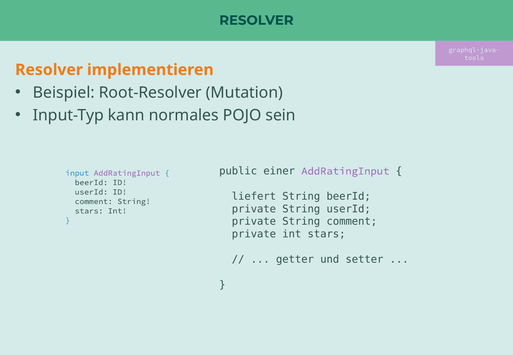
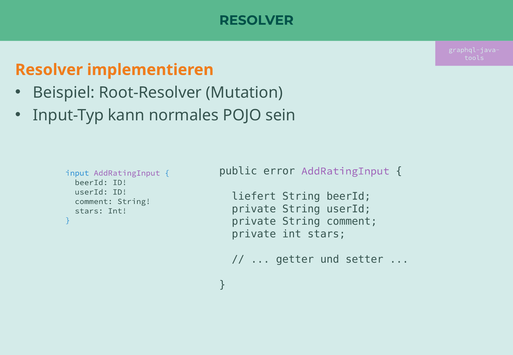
einer: einer -> error (279, 171)
